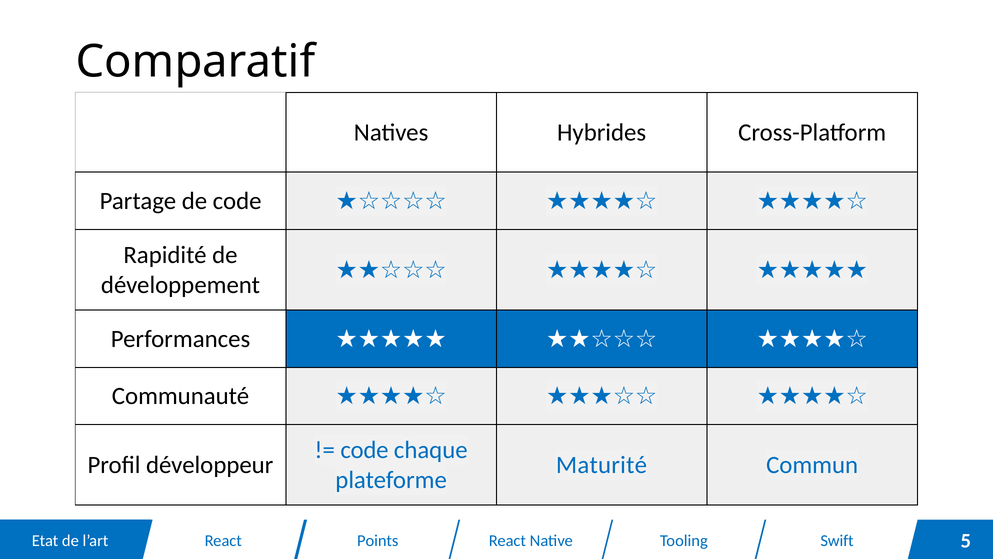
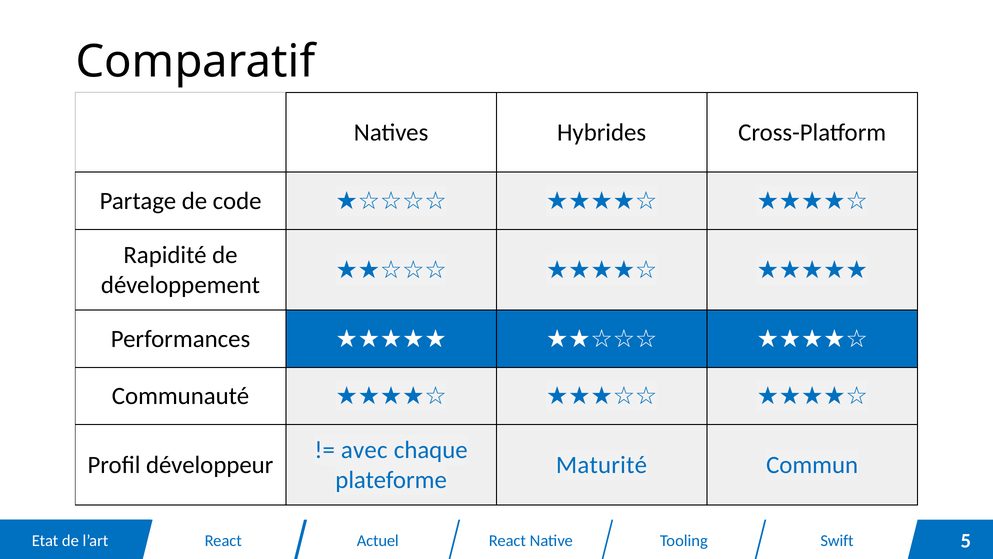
code: code -> avec (364, 450)
Points: Points -> Actuel (378, 540)
